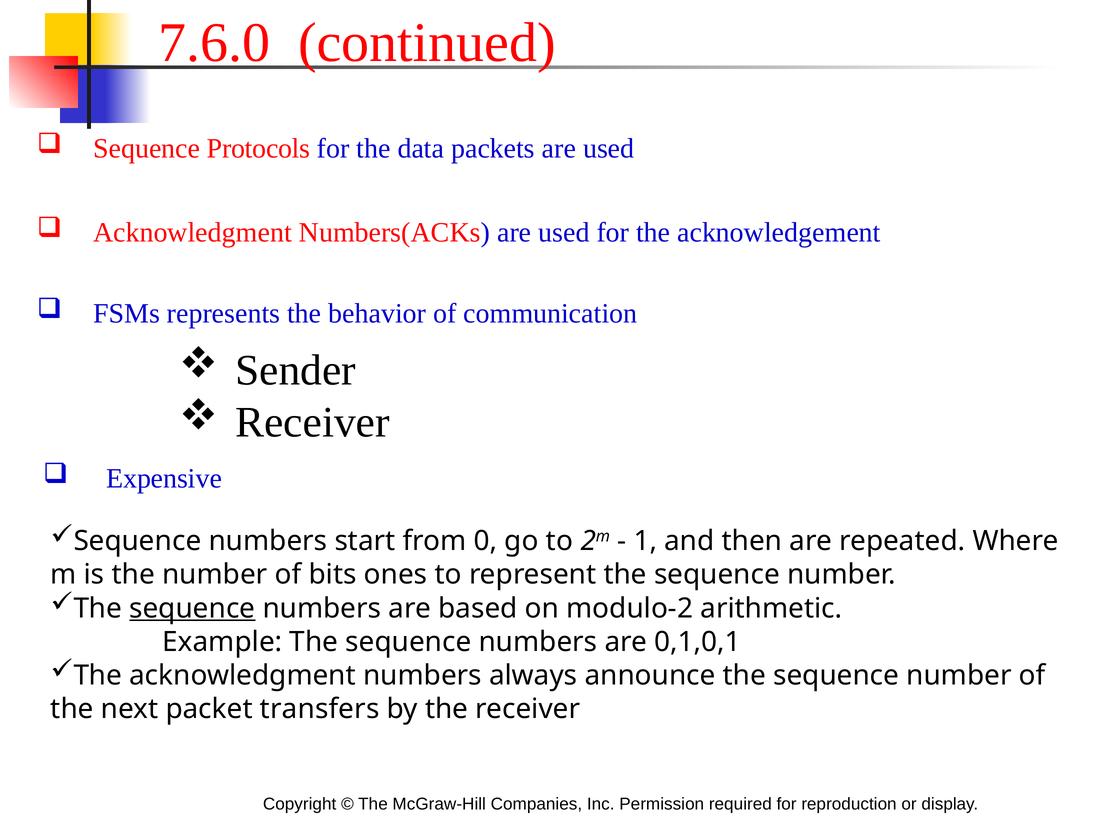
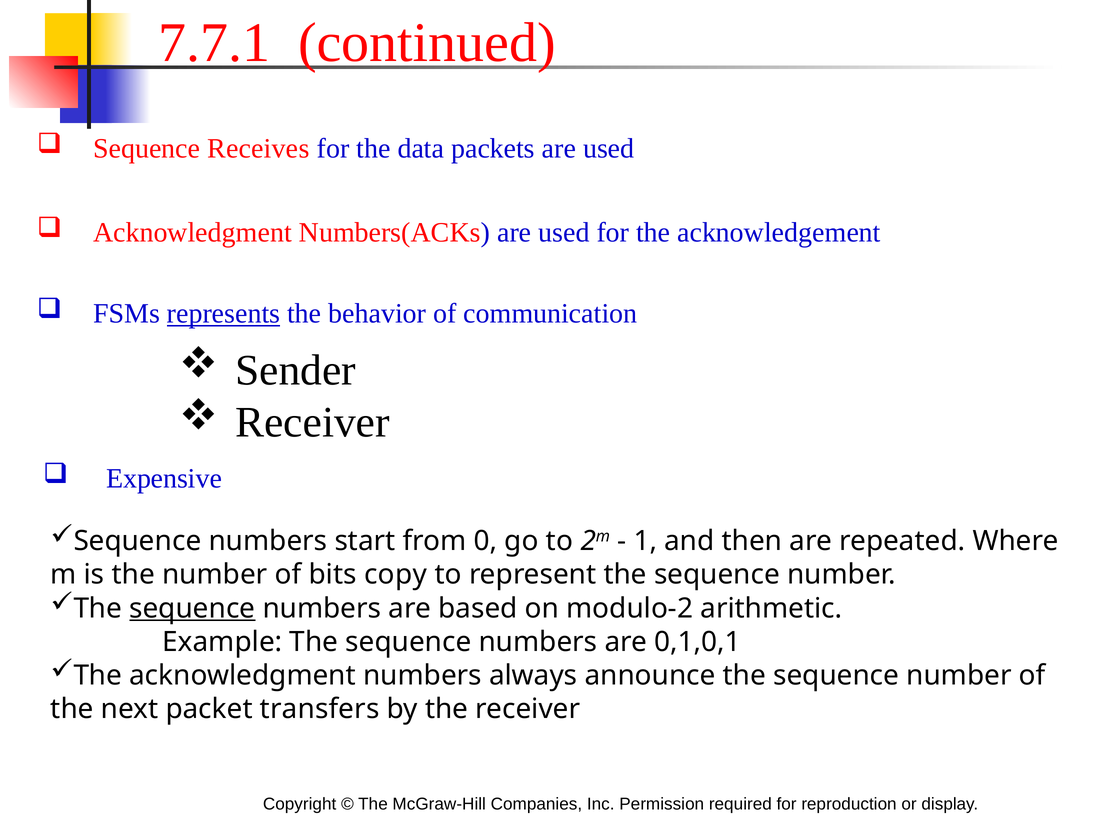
7.6.0: 7.6.0 -> 7.7.1 (214, 43)
Protocols: Protocols -> Receives (258, 149)
represents underline: none -> present (224, 314)
ones: ones -> copy (395, 575)
